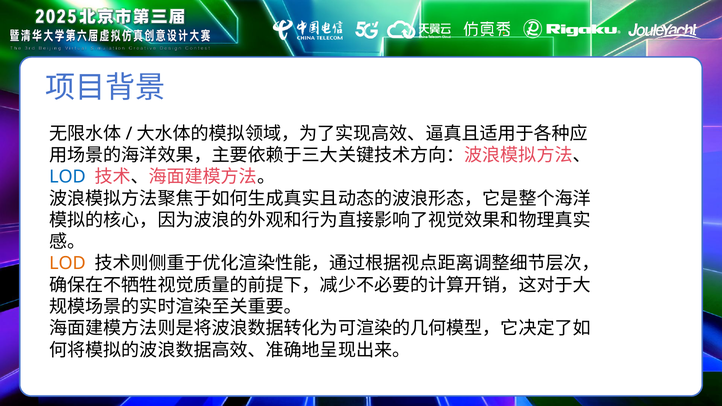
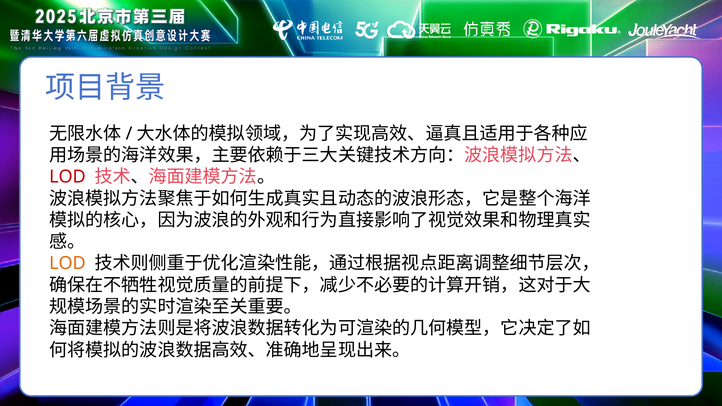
LOD colour: blue -> red (67, 177)
